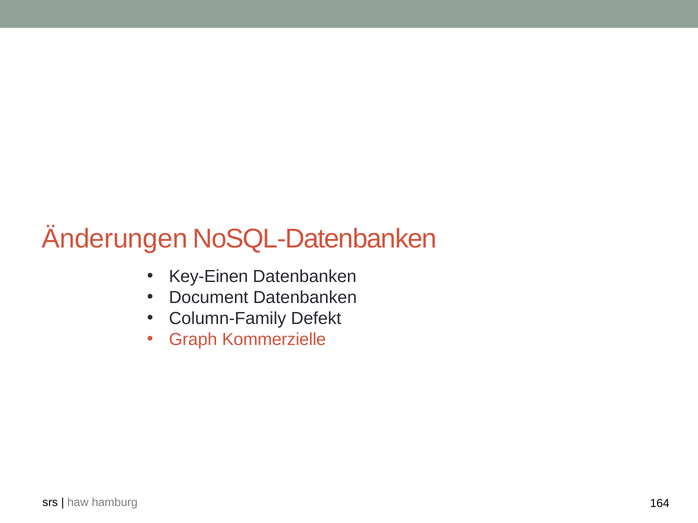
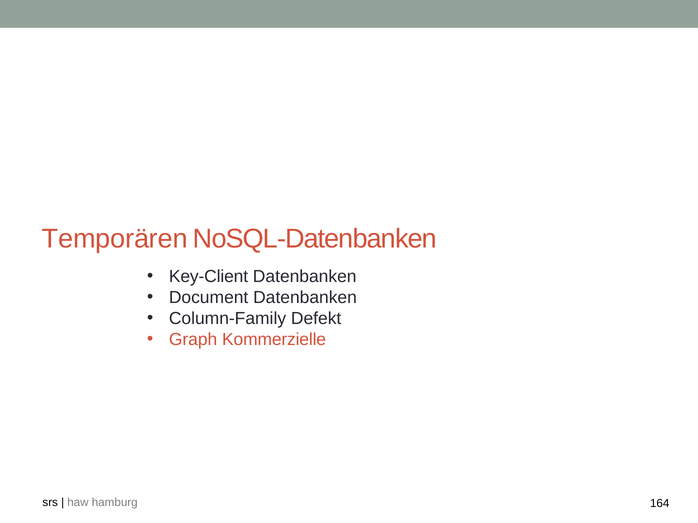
Änderungen: Änderungen -> Temporären (115, 239)
Key-Einen: Key-Einen -> Key-Client (209, 277)
